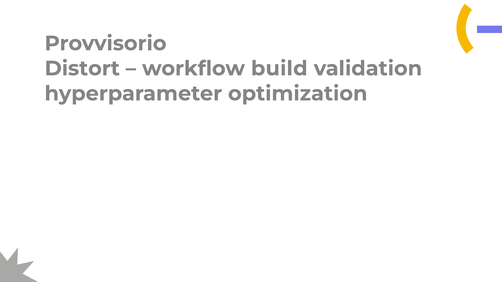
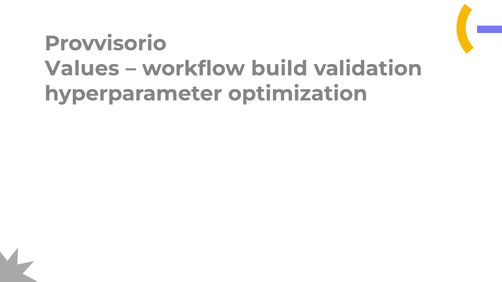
Distort: Distort -> Values (82, 69)
